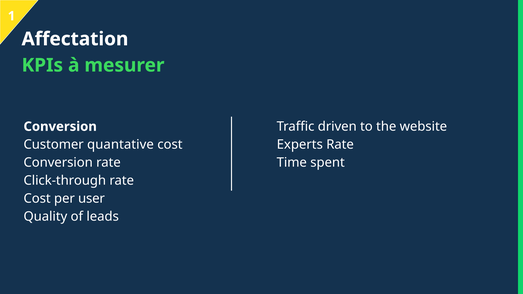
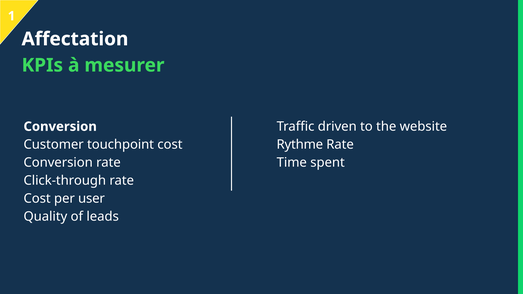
quantative: quantative -> touchpoint (121, 145)
Experts: Experts -> Rythme (300, 145)
